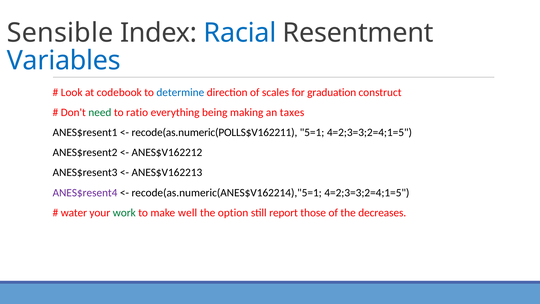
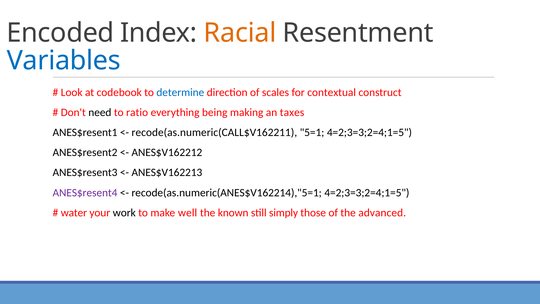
Sensible: Sensible -> Encoded (60, 33)
Racial colour: blue -> orange (240, 33)
graduation: graduation -> contextual (332, 92)
need colour: green -> black (100, 112)
recode(as.numeric(POLLS$V162211: recode(as.numeric(POLLS$V162211 -> recode(as.numeric(CALL$V162211 (214, 132)
work colour: green -> black (124, 213)
option: option -> known (233, 213)
report: report -> simply (284, 213)
decreases: decreases -> advanced (382, 213)
